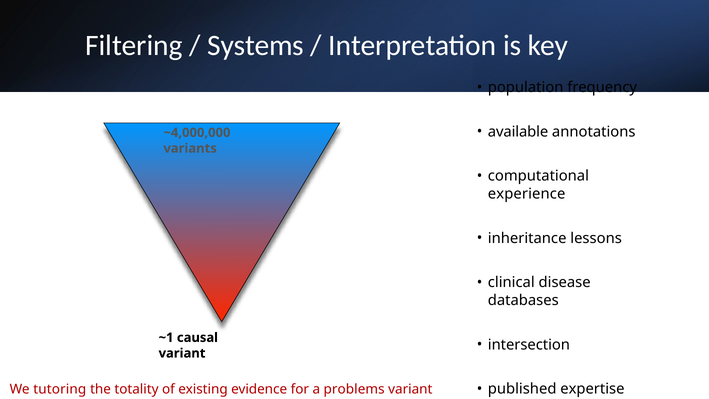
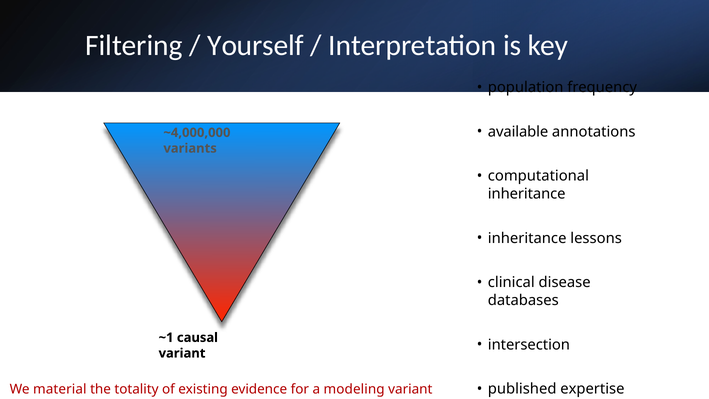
Systems: Systems -> Yourself (256, 46)
experience: experience -> inheritance (527, 194)
tutoring: tutoring -> material (60, 389)
problems: problems -> modeling (354, 389)
